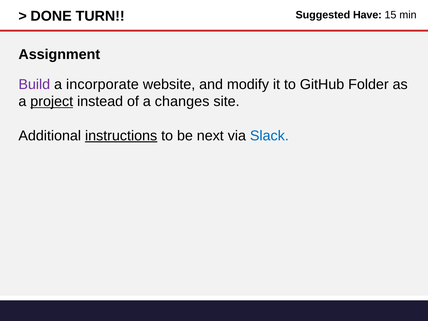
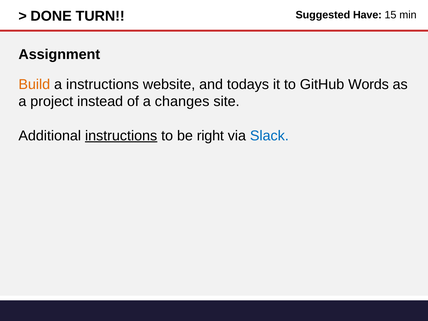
Build colour: purple -> orange (34, 84)
a incorporate: incorporate -> instructions (102, 84)
modify: modify -> todays (248, 84)
Folder: Folder -> Words (369, 84)
project underline: present -> none (52, 102)
next: next -> right (210, 136)
